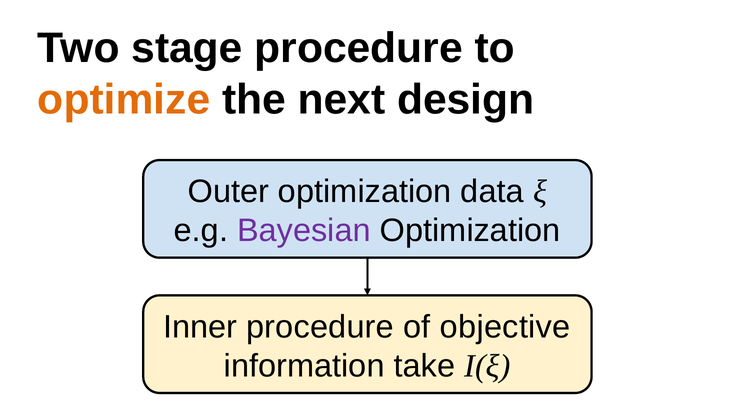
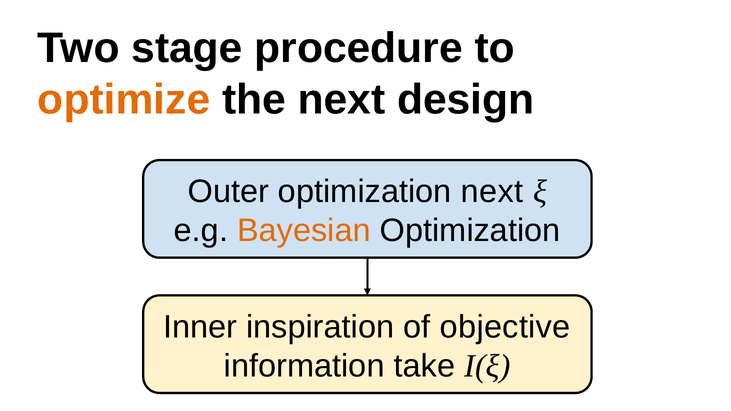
optimization data: data -> next (492, 192)
Bayesian colour: purple -> orange (304, 231)
Inner procedure: procedure -> inspiration (320, 327)
